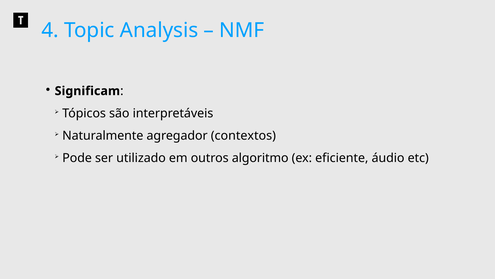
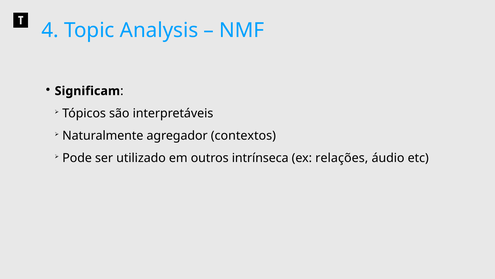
algoritmo: algoritmo -> intrínseca (260, 158)
eficiente: eficiente -> relações (342, 158)
